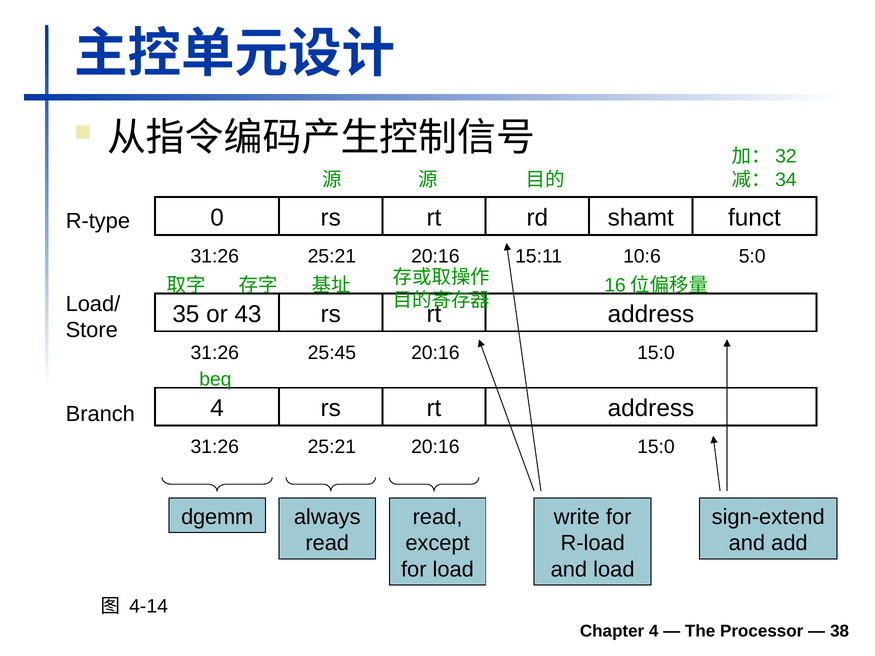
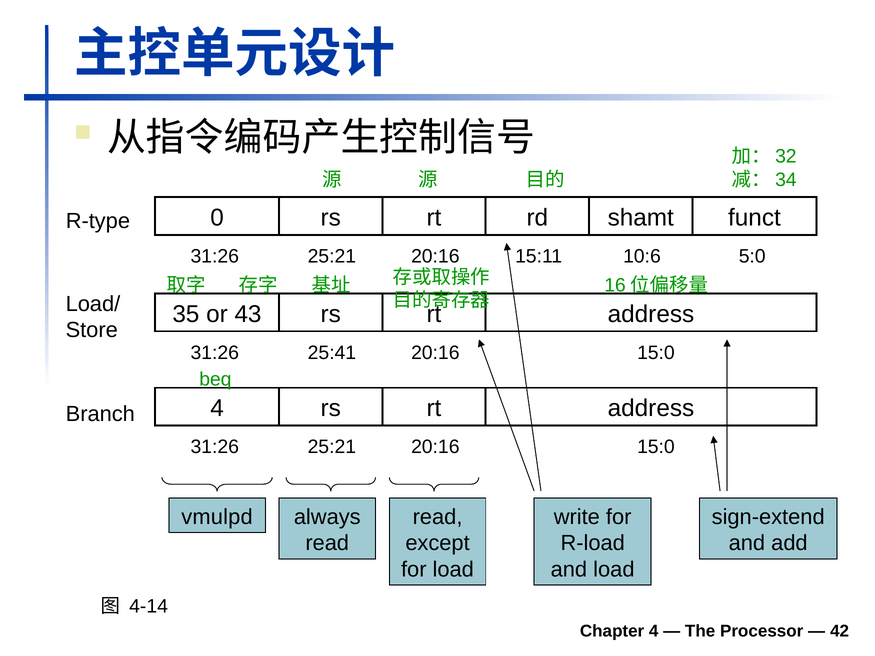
25:45: 25:45 -> 25:41 (332, 353)
dgemm: dgemm -> vmulpd (217, 517)
38: 38 -> 42 (840, 632)
